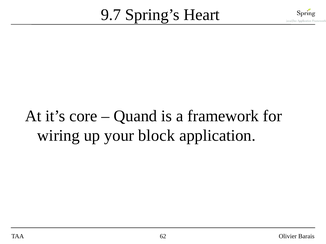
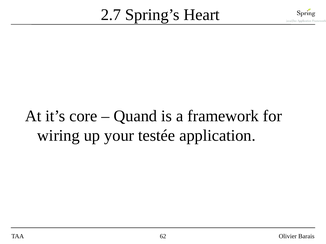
9.7: 9.7 -> 2.7 (111, 15)
block: block -> testée (157, 136)
